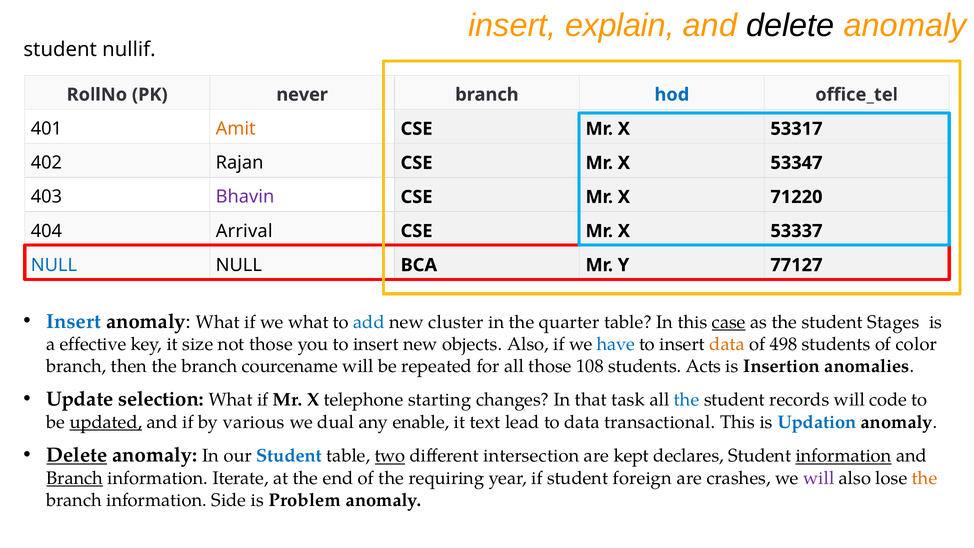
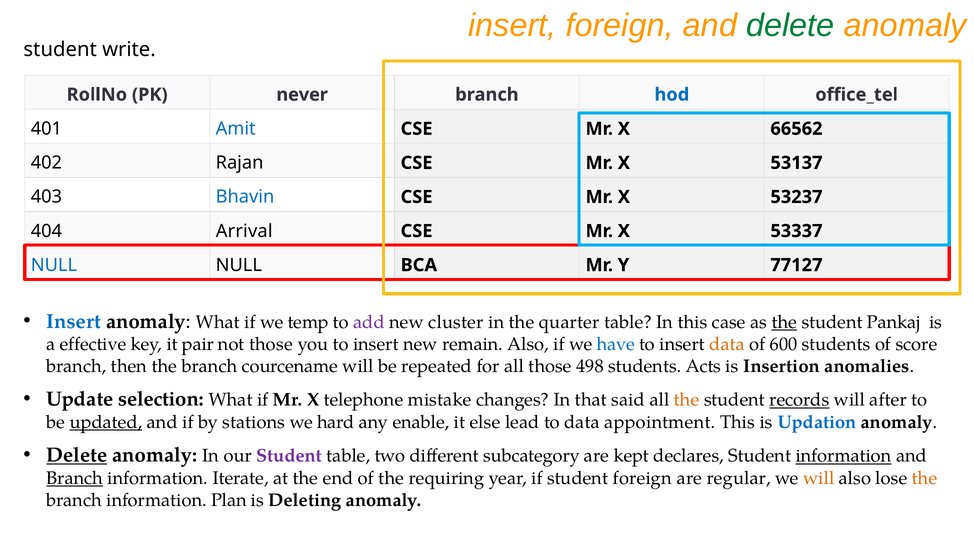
insert explain: explain -> foreign (620, 25)
delete colour: black -> green (790, 25)
nullif: nullif -> write (129, 50)
Amit colour: orange -> blue (236, 129)
53317: 53317 -> 66562 (796, 129)
53347: 53347 -> 53137 (796, 163)
Bhavin colour: purple -> blue (245, 197)
71220: 71220 -> 53237 (796, 197)
we what: what -> temp (308, 322)
add colour: blue -> purple (369, 322)
case underline: present -> none (729, 322)
the underline: none -> present (784, 322)
Stages: Stages -> Pankaj (894, 322)
size: size -> pair (198, 344)
objects: objects -> remain (472, 344)
498: 498 -> 600 (784, 344)
color: color -> score (916, 344)
108: 108 -> 498 (590, 366)
starting: starting -> mistake (440, 400)
task: task -> said (628, 400)
the colour: blue -> orange (687, 400)
records underline: none -> present (799, 400)
code: code -> after (888, 400)
various: various -> stations (254, 422)
dual: dual -> hard (336, 422)
text: text -> else (485, 422)
transactional: transactional -> appointment (660, 422)
Student colour: blue -> purple (289, 456)
two underline: present -> none (390, 456)
intersection: intersection -> subcategory (532, 456)
crashes: crashes -> regular (739, 478)
will colour: purple -> orange (819, 478)
Side: Side -> Plan (229, 500)
Problem: Problem -> Deleting (305, 500)
